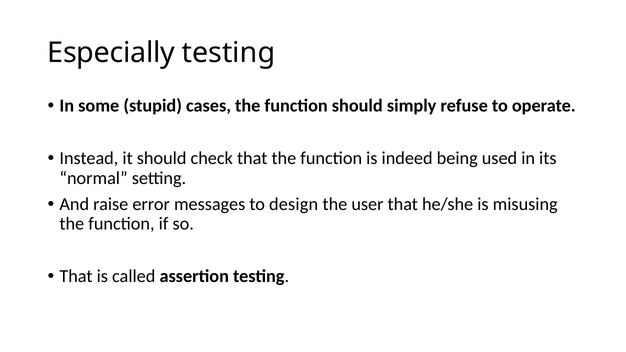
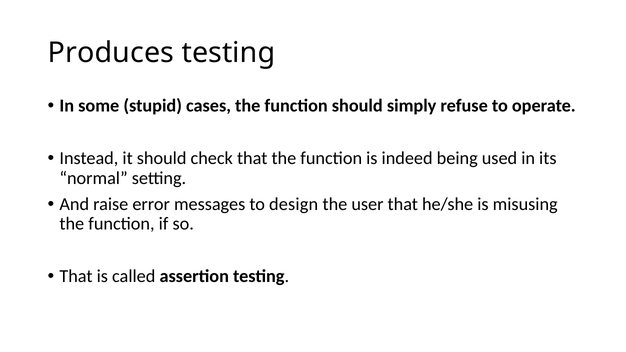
Especially: Especially -> Produces (111, 53)
